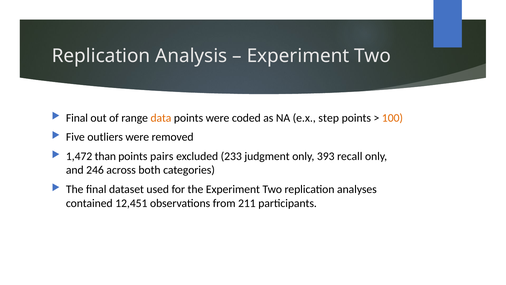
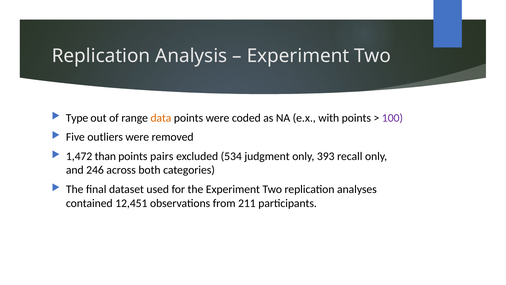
Final: Final -> Type (77, 118)
step: step -> with (329, 118)
100 colour: orange -> purple (392, 118)
233: 233 -> 534 (231, 156)
